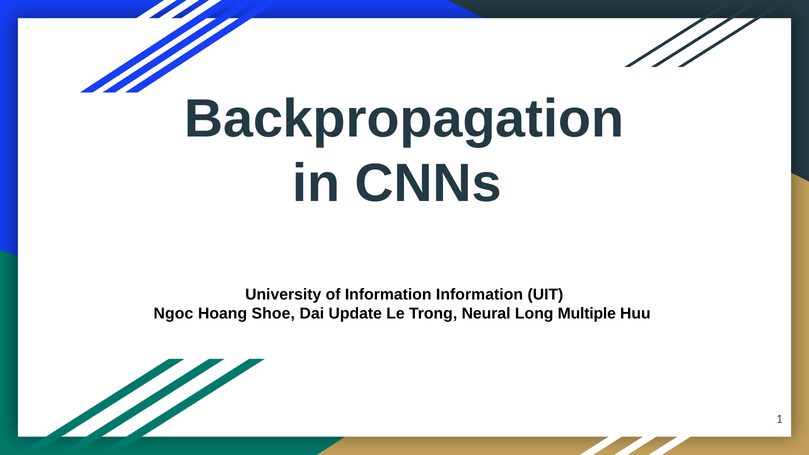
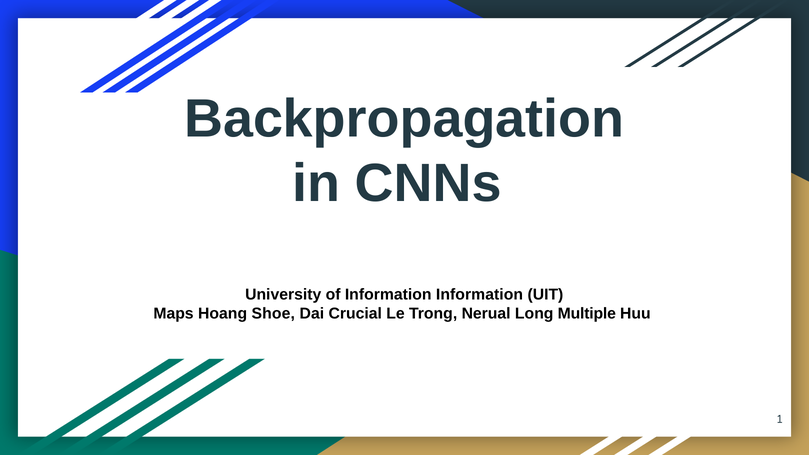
Ngoc: Ngoc -> Maps (174, 313)
Update: Update -> Crucial (355, 313)
Neural: Neural -> Nerual (486, 313)
